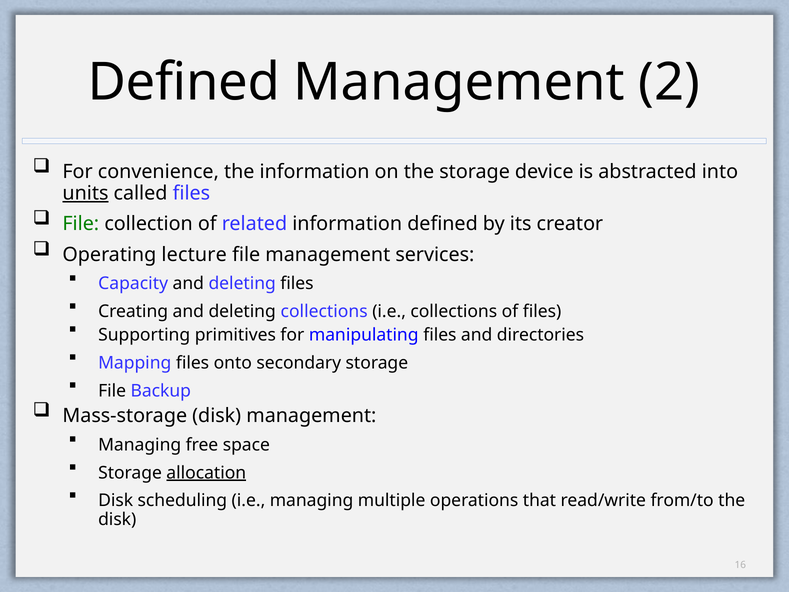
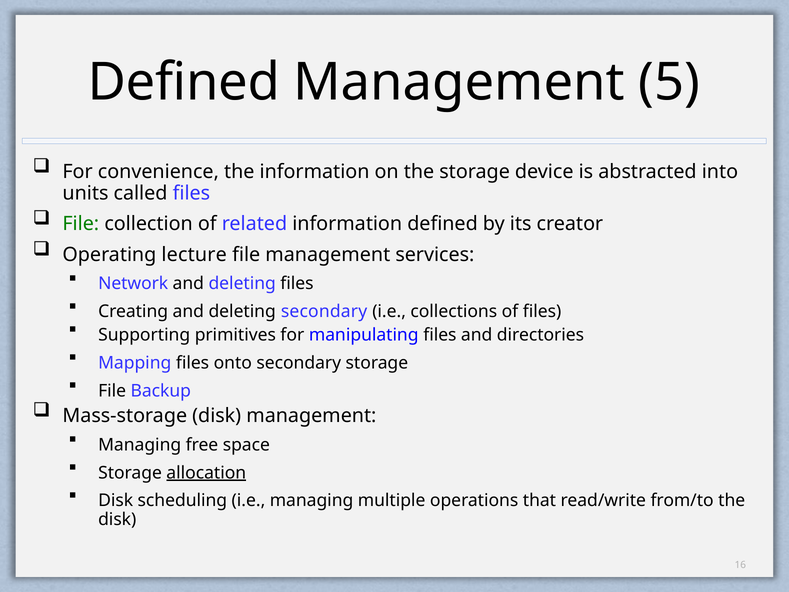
2: 2 -> 5 (669, 83)
units underline: present -> none (85, 193)
Capacity: Capacity -> Network (133, 283)
deleting collections: collections -> secondary (324, 311)
